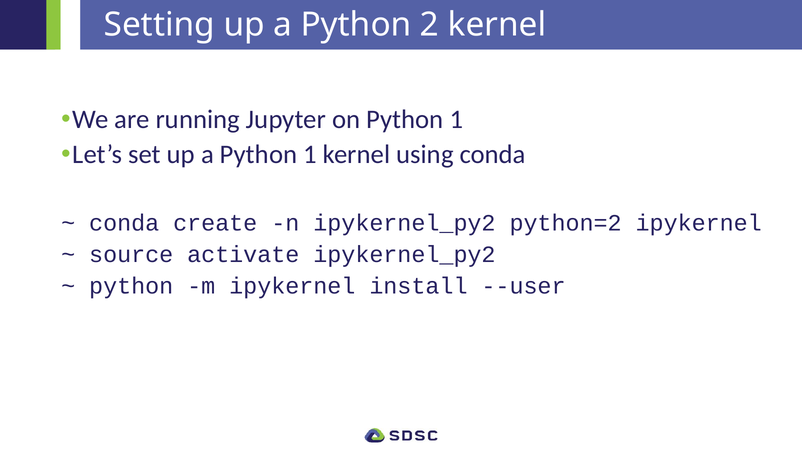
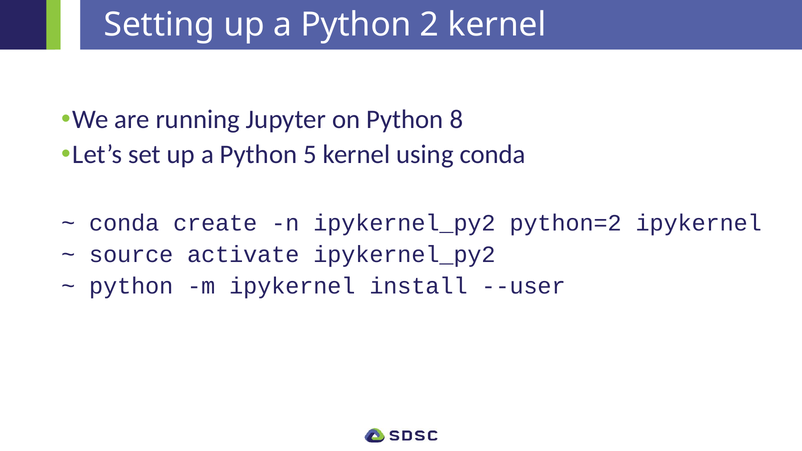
on Python 1: 1 -> 8 (456, 119)
a Python 1: 1 -> 5 (310, 155)
